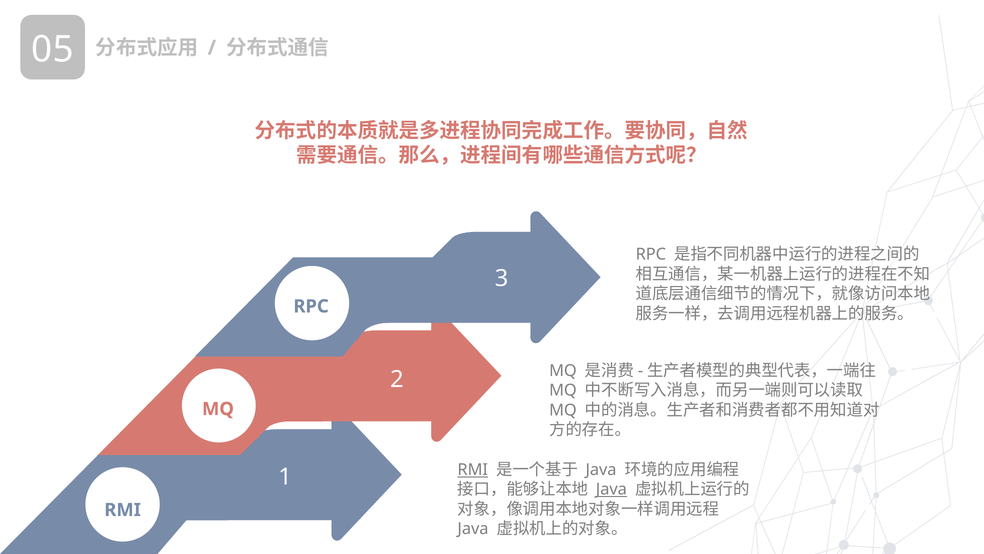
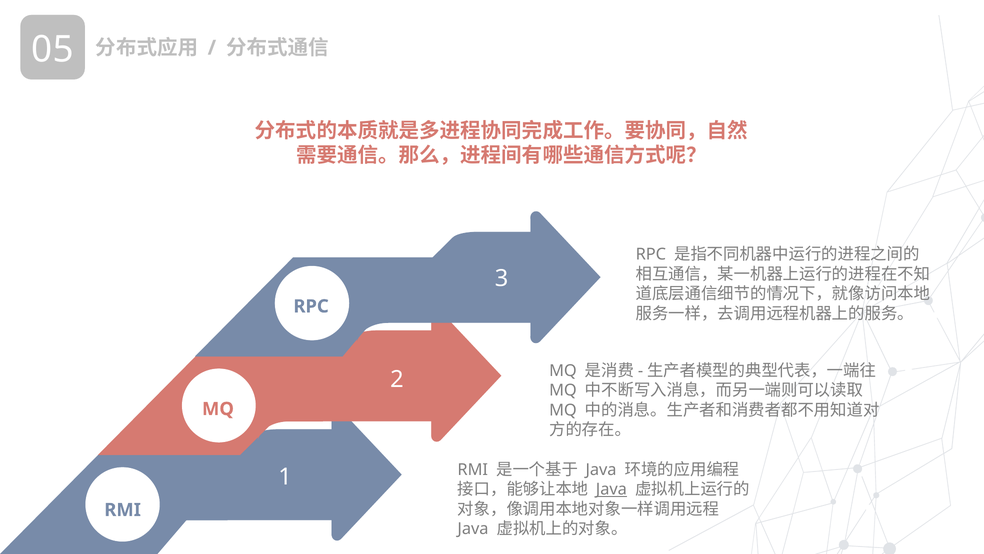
RMI underline: present -> none (473, 469)
